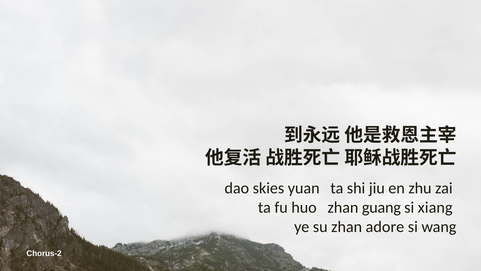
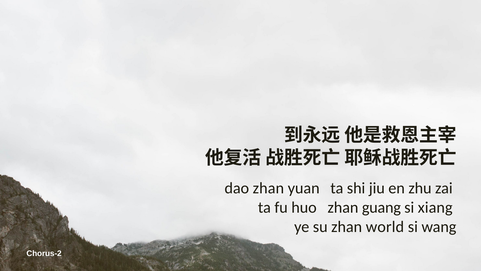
dao skies: skies -> zhan (268, 188)
adore: adore -> world (385, 226)
